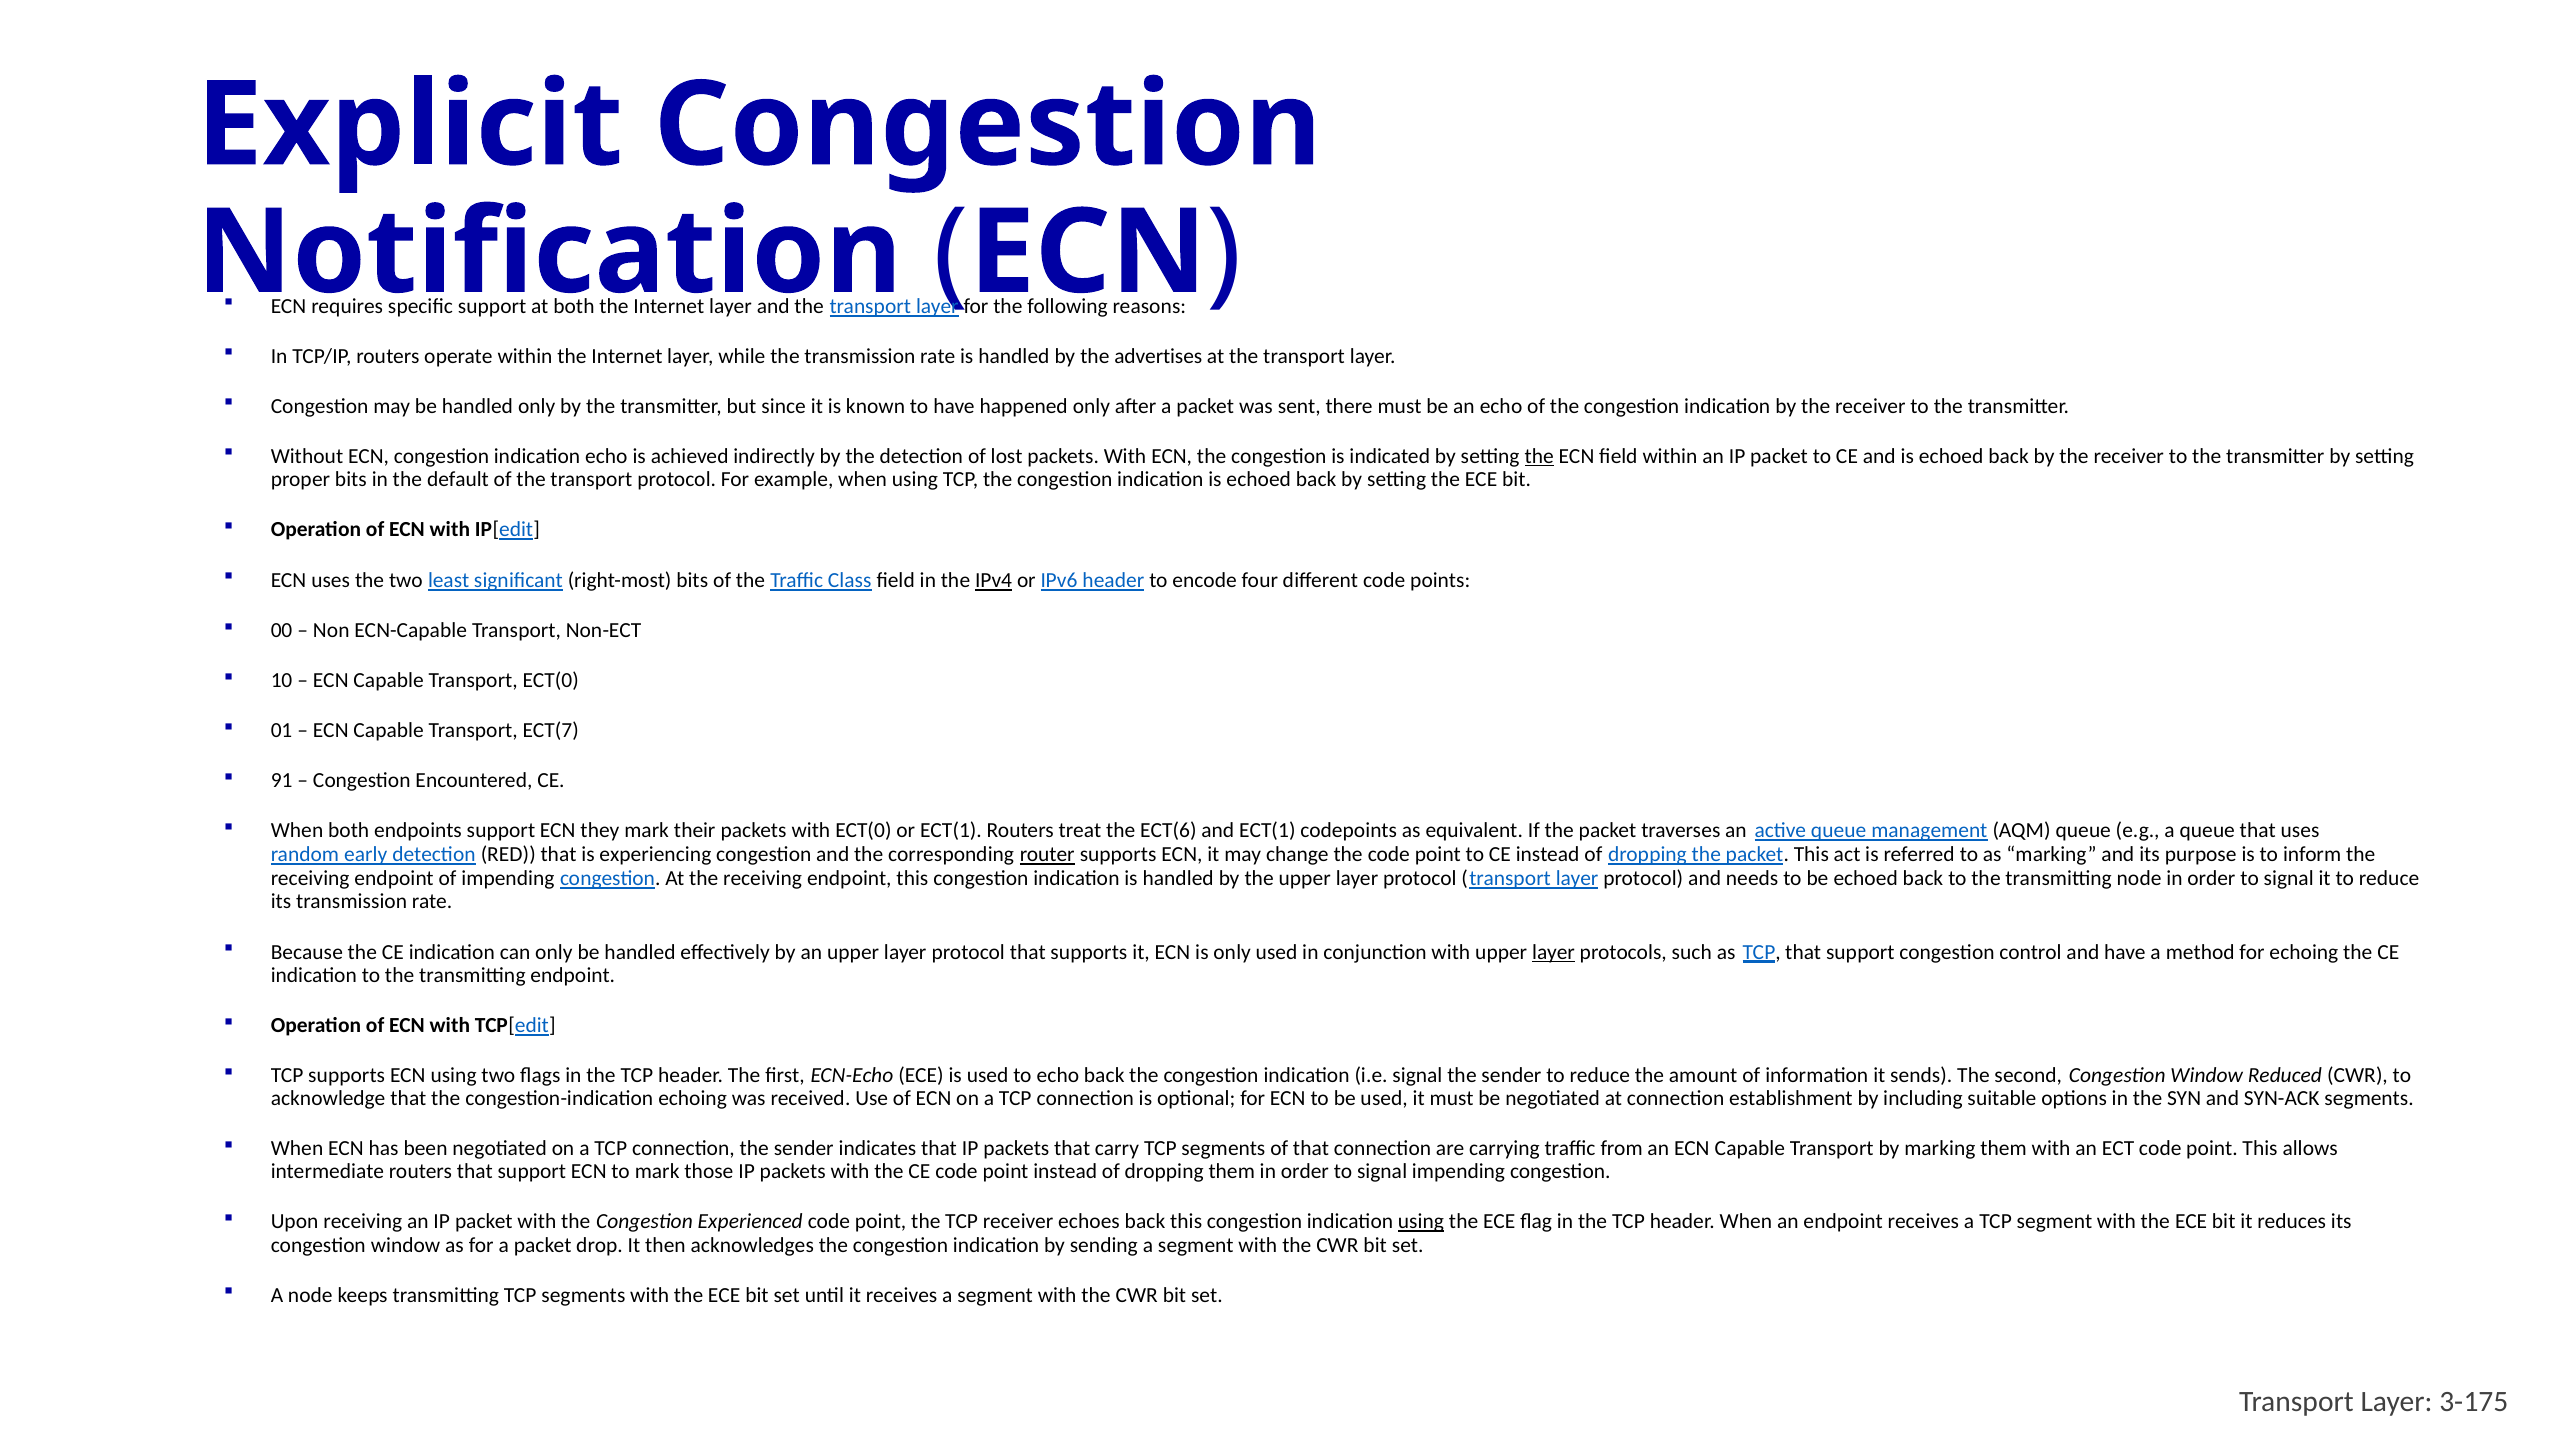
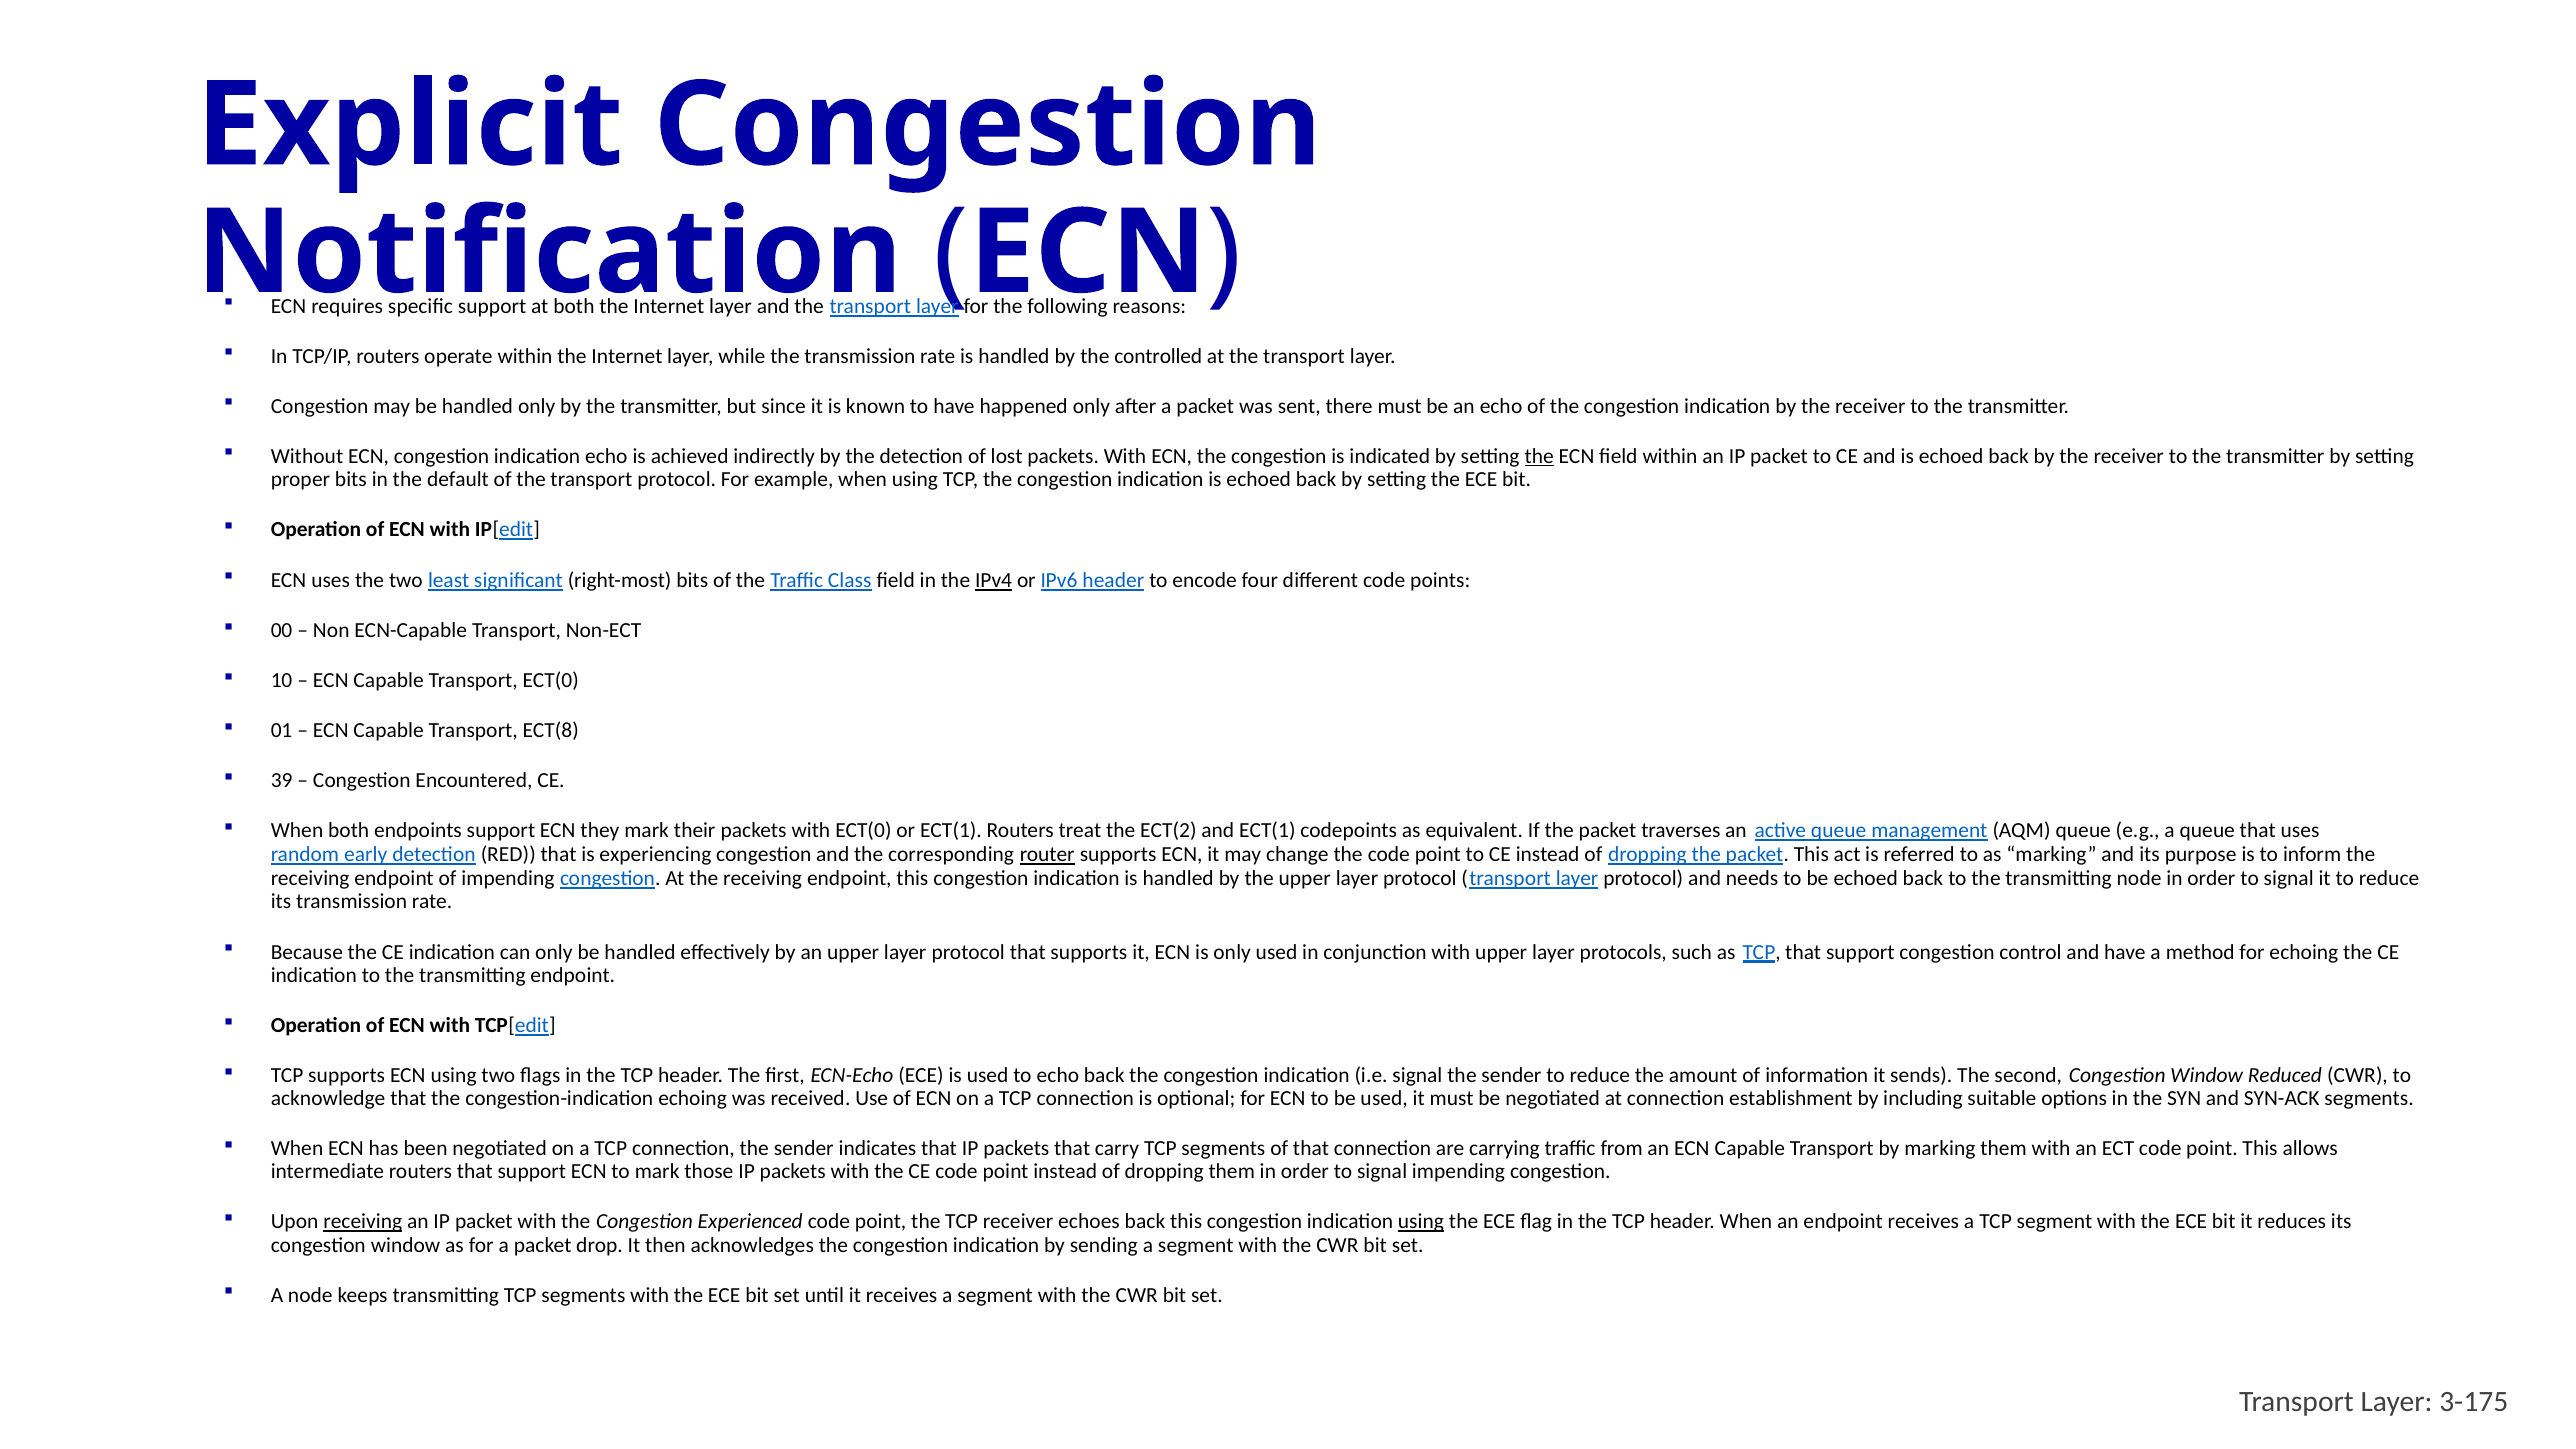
advertises: advertises -> controlled (1158, 356)
ECT(7: ECT(7 -> ECT(8 (551, 730)
91: 91 -> 39 (282, 780)
ECT(6: ECT(6 -> ECT(2 (1168, 831)
layer underline: present -> none (1554, 952)
receiving underline: none -> present (363, 1222)
